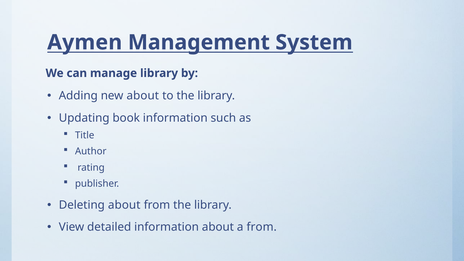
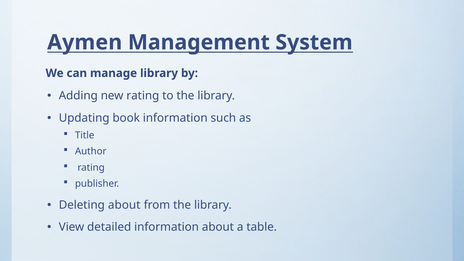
new about: about -> rating (143, 96)
a from: from -> table (262, 227)
